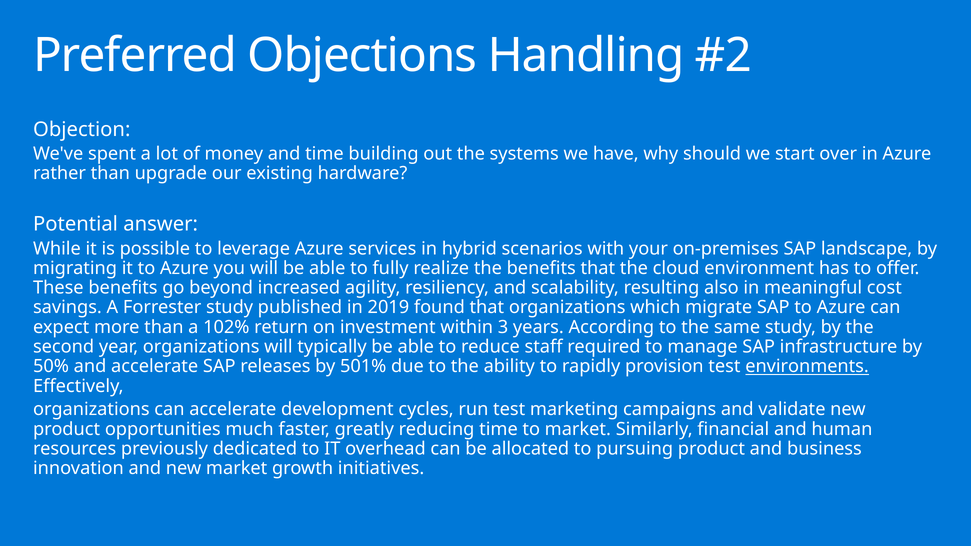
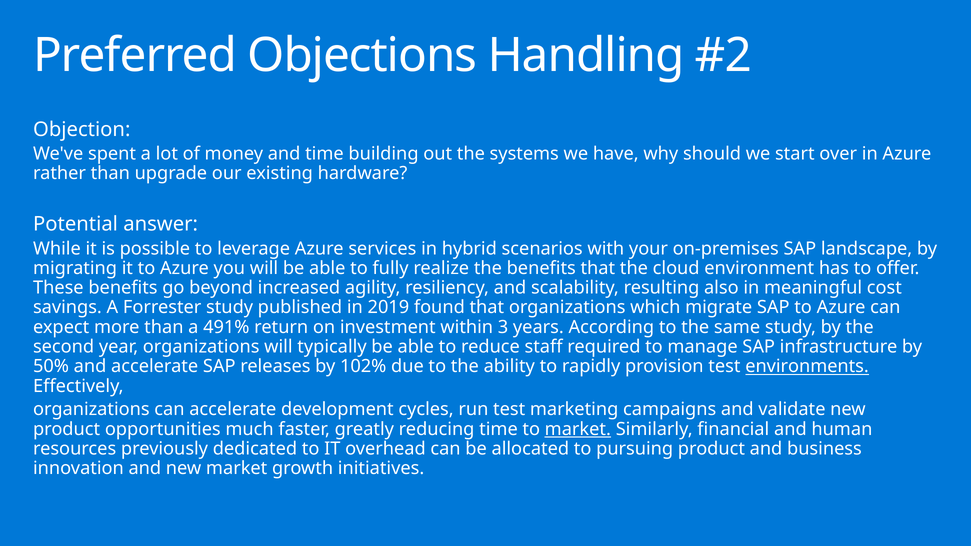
102%: 102% -> 491% (226, 327)
501%: 501% -> 102% (363, 367)
market underline: none -> present (578, 429)
